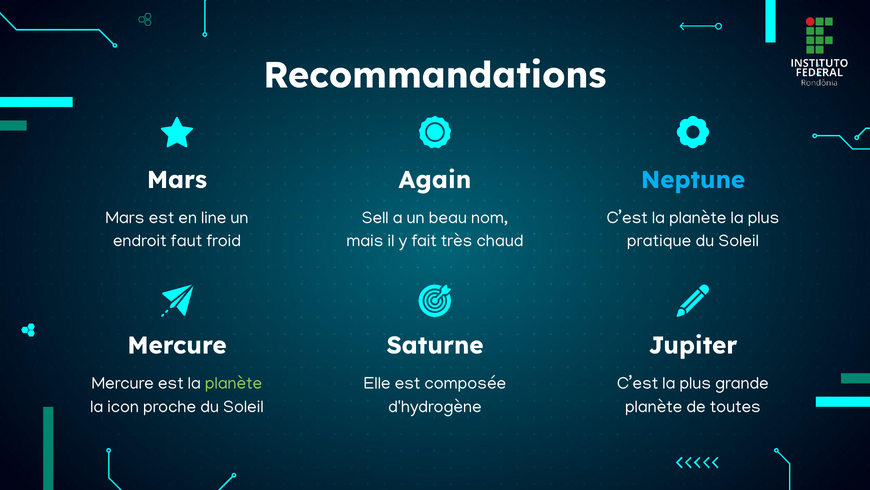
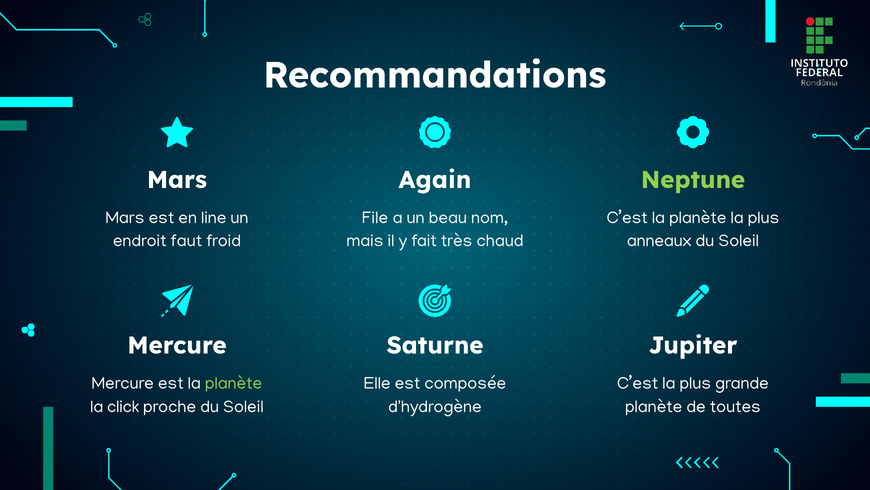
Neptune colour: light blue -> light green (693, 180)
Sell: Sell -> File (375, 217)
pratique: pratique -> anneaux (659, 241)
icon: icon -> click (123, 406)
